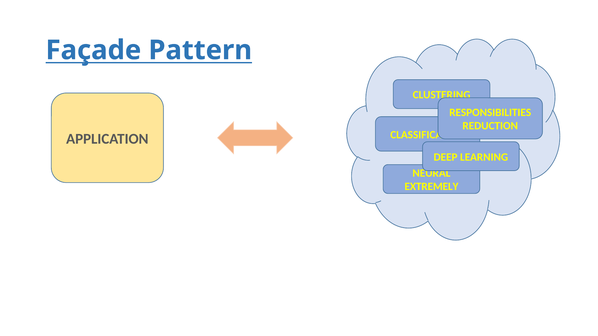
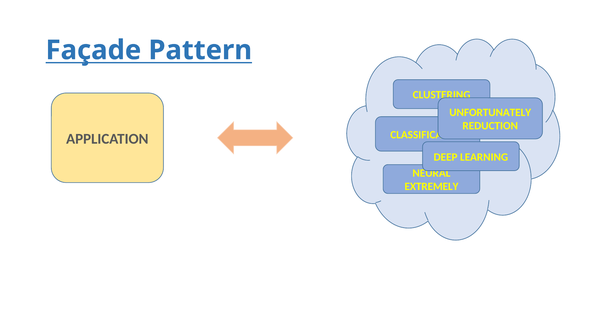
RESPONSIBILITIES: RESPONSIBILITIES -> UNFORTUNATELY (490, 113)
